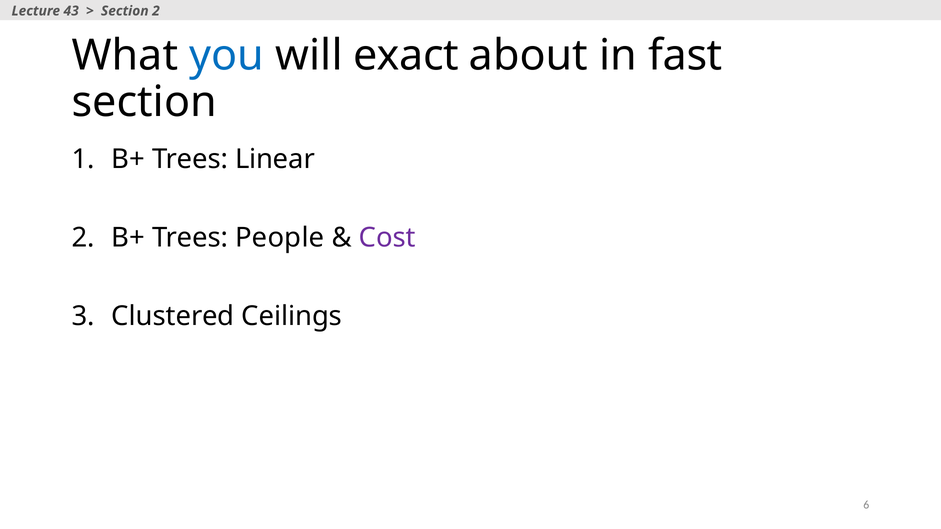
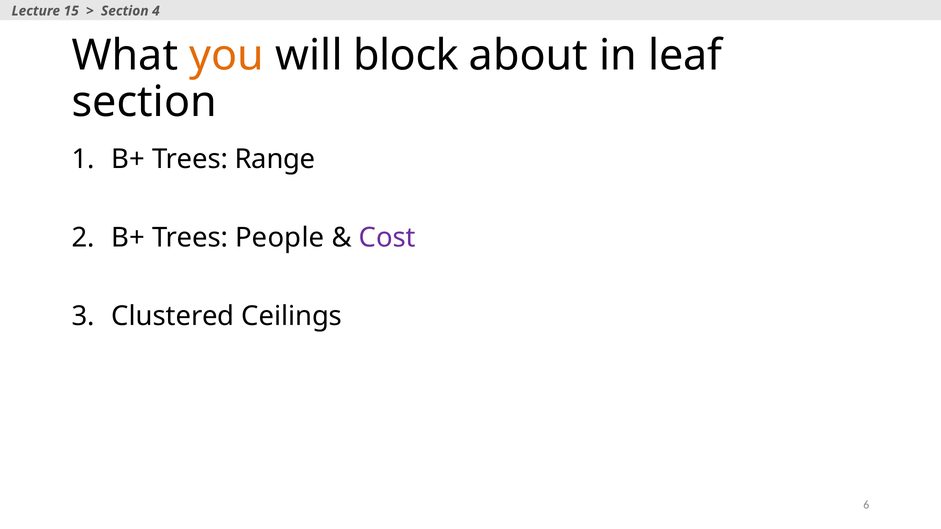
43: 43 -> 15 (71, 11)
Section 2: 2 -> 4 (156, 11)
you colour: blue -> orange (227, 56)
exact: exact -> block (406, 56)
fast: fast -> leaf (685, 56)
Linear: Linear -> Range (275, 159)
